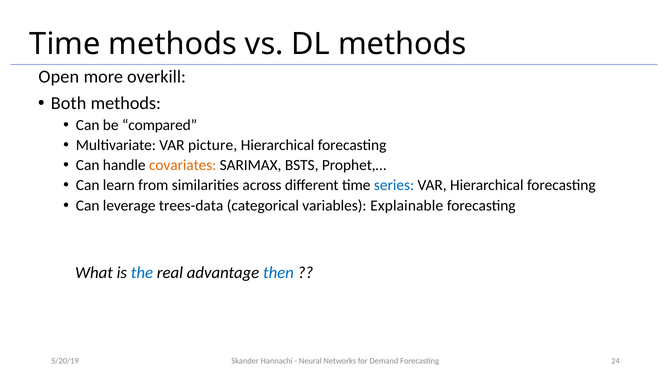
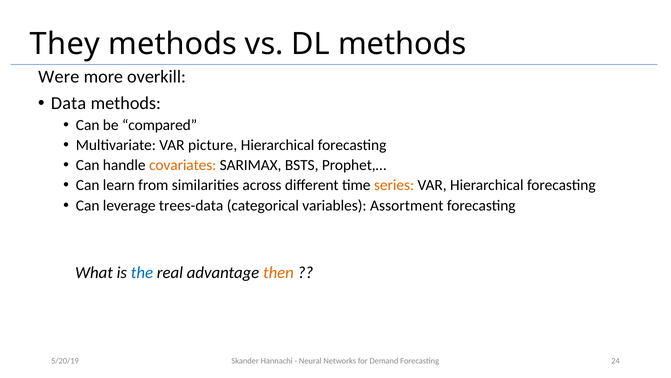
Time: Time -> They (65, 44)
Open: Open -> Were (59, 77)
Both: Both -> Data (69, 103)
series colour: blue -> orange (394, 185)
Explainable: Explainable -> Assortment (407, 205)
then colour: blue -> orange (278, 272)
